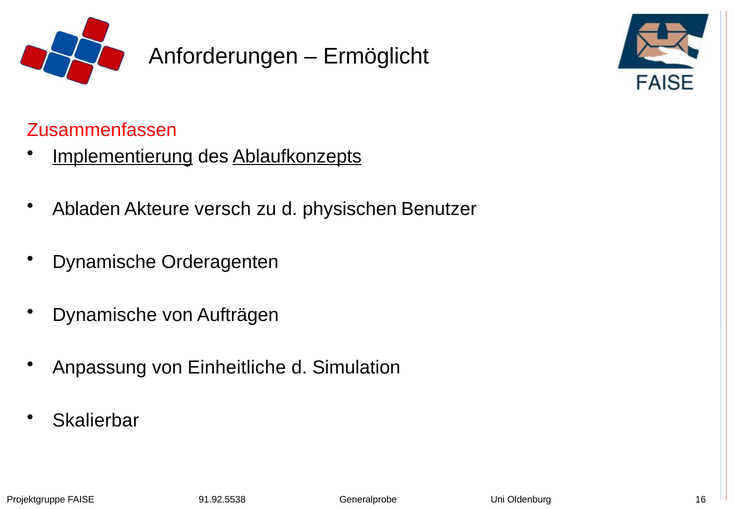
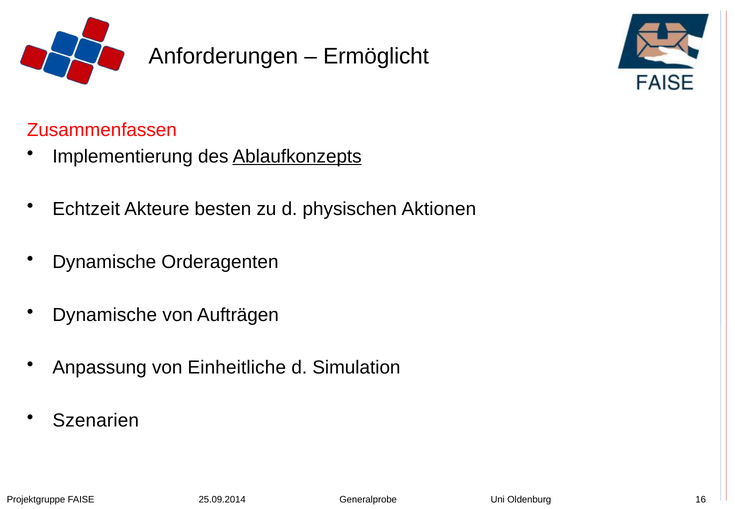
Implementierung underline: present -> none (123, 156)
Abladen: Abladen -> Echtzeit (86, 209)
versch: versch -> besten (223, 209)
Benutzer: Benutzer -> Aktionen (439, 209)
Skalierbar: Skalierbar -> Szenarien (96, 420)
91.92.5538: 91.92.5538 -> 25.09.2014 (222, 499)
